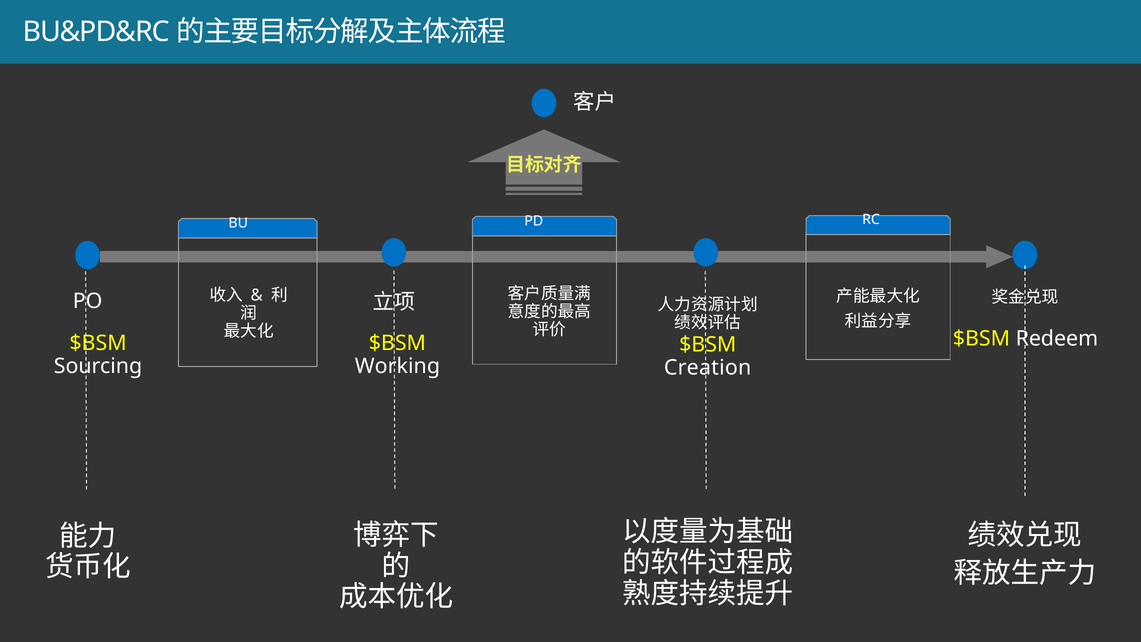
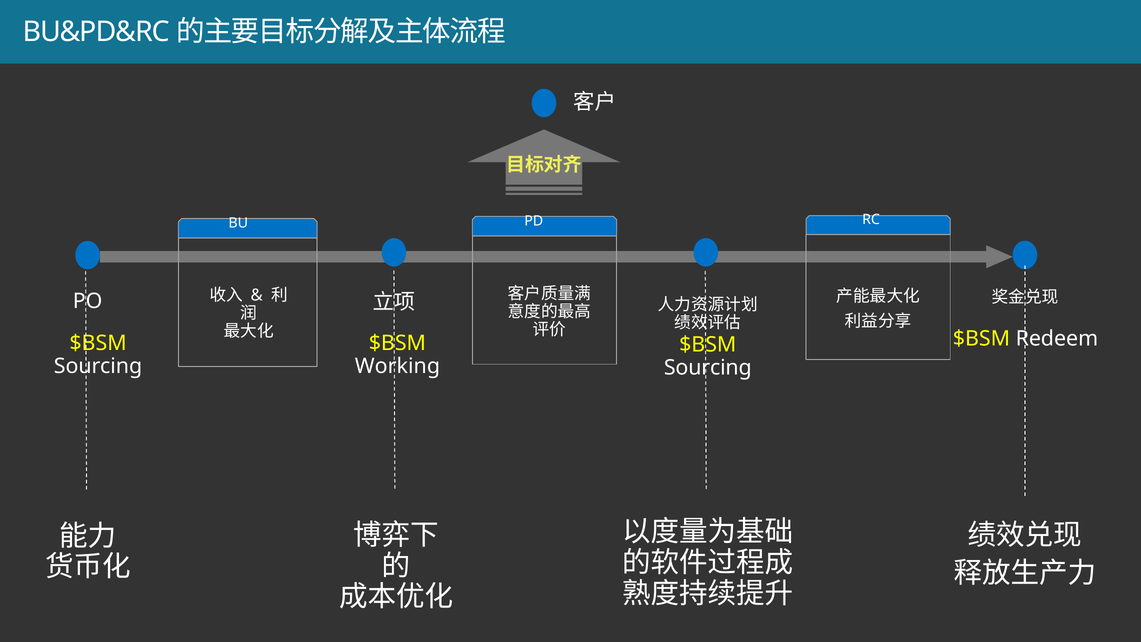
Creation: Creation -> Sourcing (708, 368)
